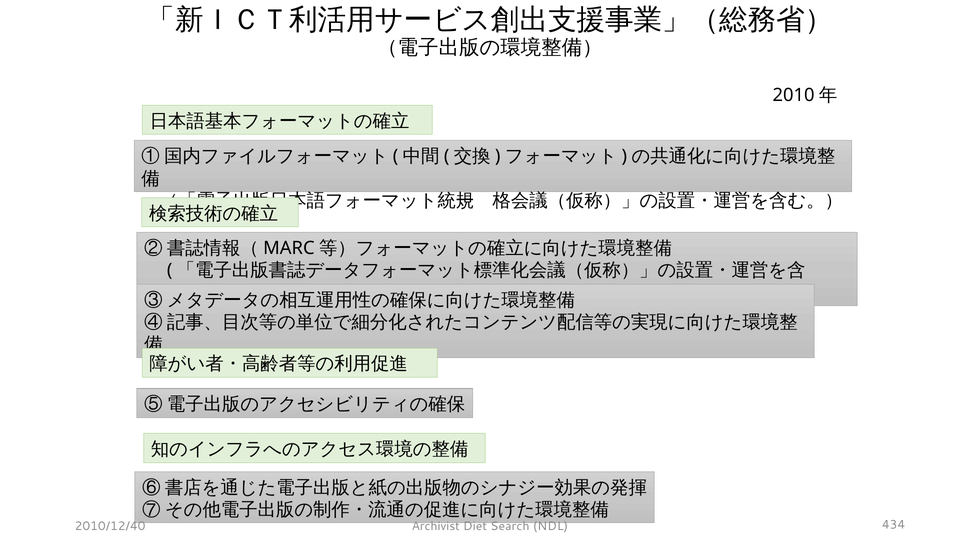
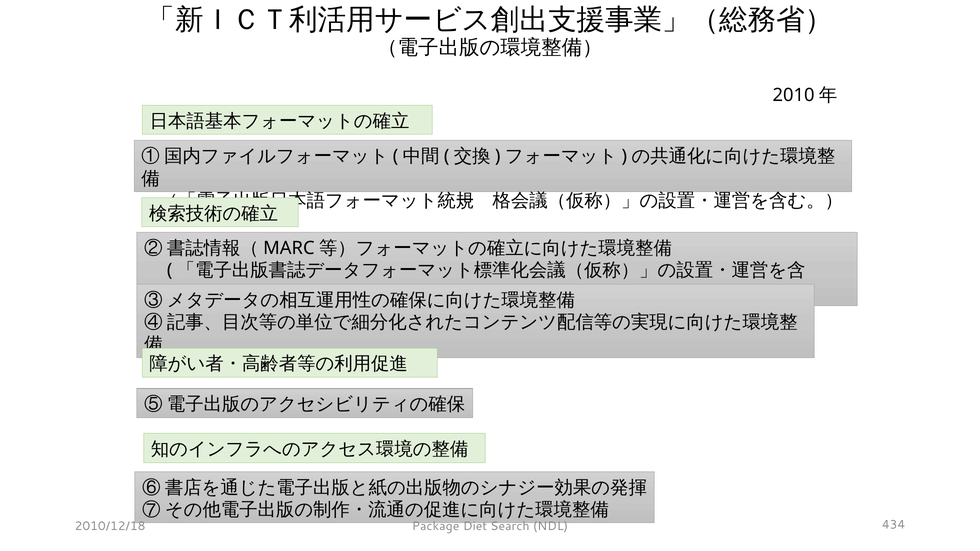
2010/12/40: 2010/12/40 -> 2010/12/18 (110, 526)
Archivist: Archivist -> Package (436, 526)
